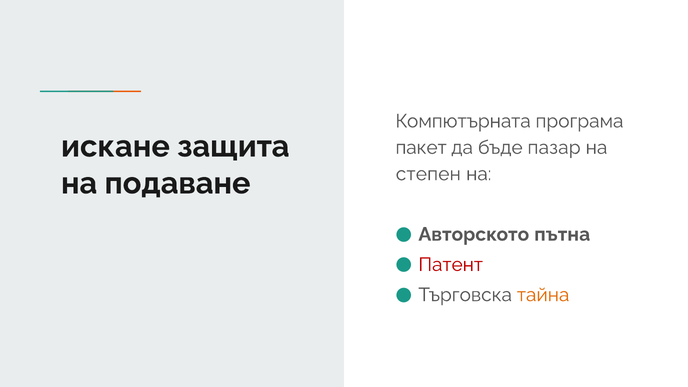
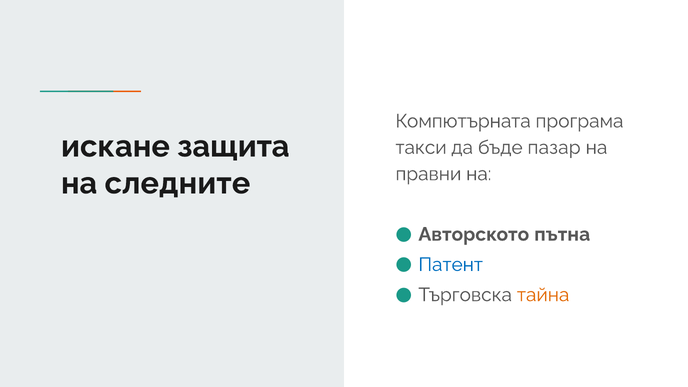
пакет: пакет -> такси (421, 148)
степен: степен -> правни (428, 174)
подаване: подаване -> следните (177, 183)
Патент colour: red -> blue (451, 265)
